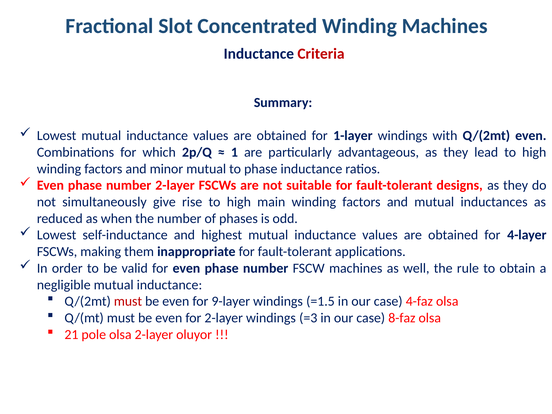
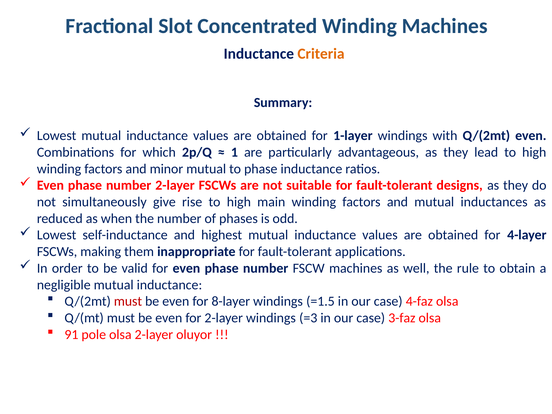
Criteria colour: red -> orange (321, 54)
9-layer: 9-layer -> 8-layer (231, 301)
8-faz: 8-faz -> 3-faz (402, 318)
21: 21 -> 91 (71, 334)
